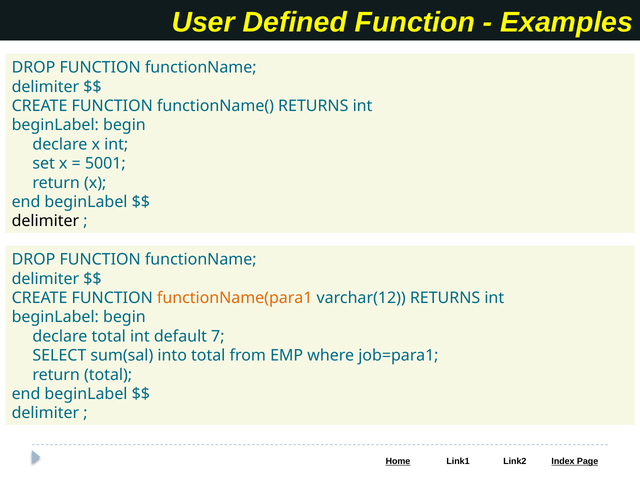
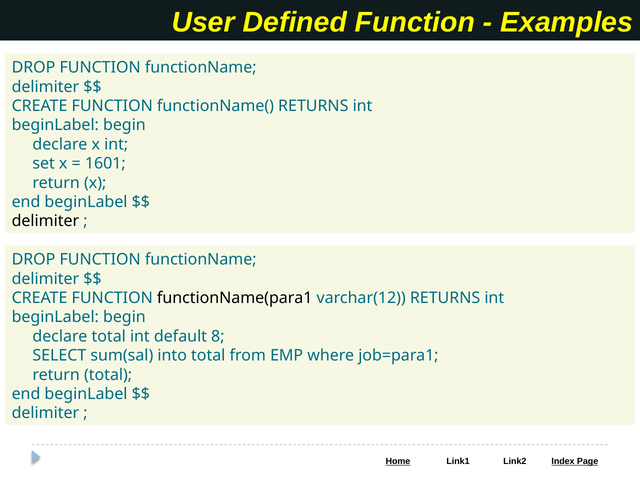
5001: 5001 -> 1601 (105, 164)
functionName(para1 colour: orange -> black (235, 298)
7: 7 -> 8 (218, 336)
